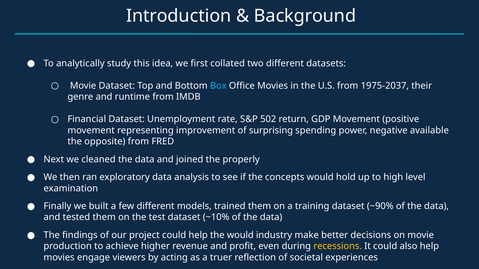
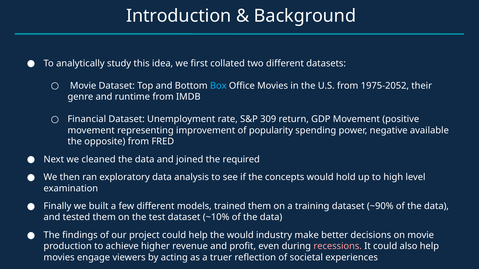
1975-2037: 1975-2037 -> 1975-2052 (385, 86)
502: 502 -> 309 (268, 119)
surprising: surprising -> popularity (271, 131)
properly: properly -> required (241, 160)
recessions colour: yellow -> pink (338, 247)
